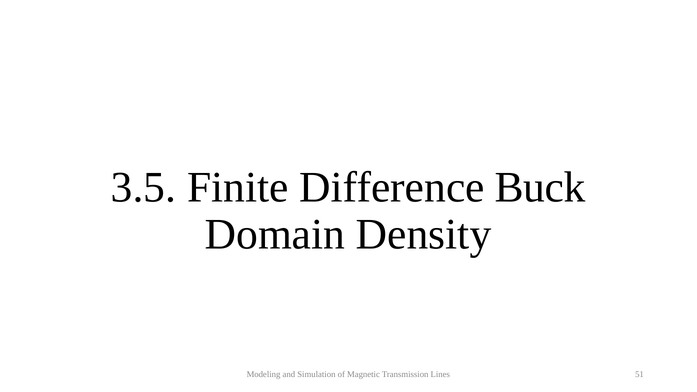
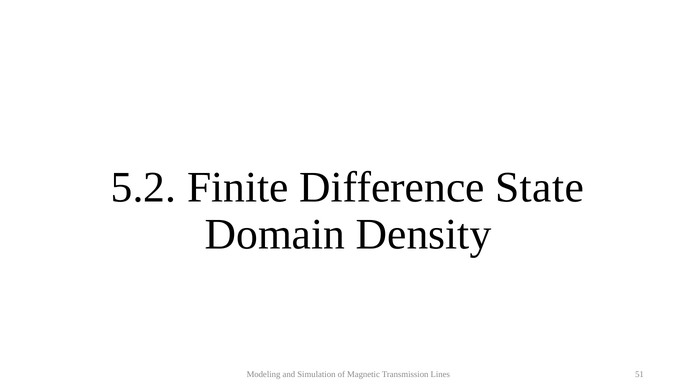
3.5: 3.5 -> 5.2 (143, 187)
Buck: Buck -> State (540, 187)
